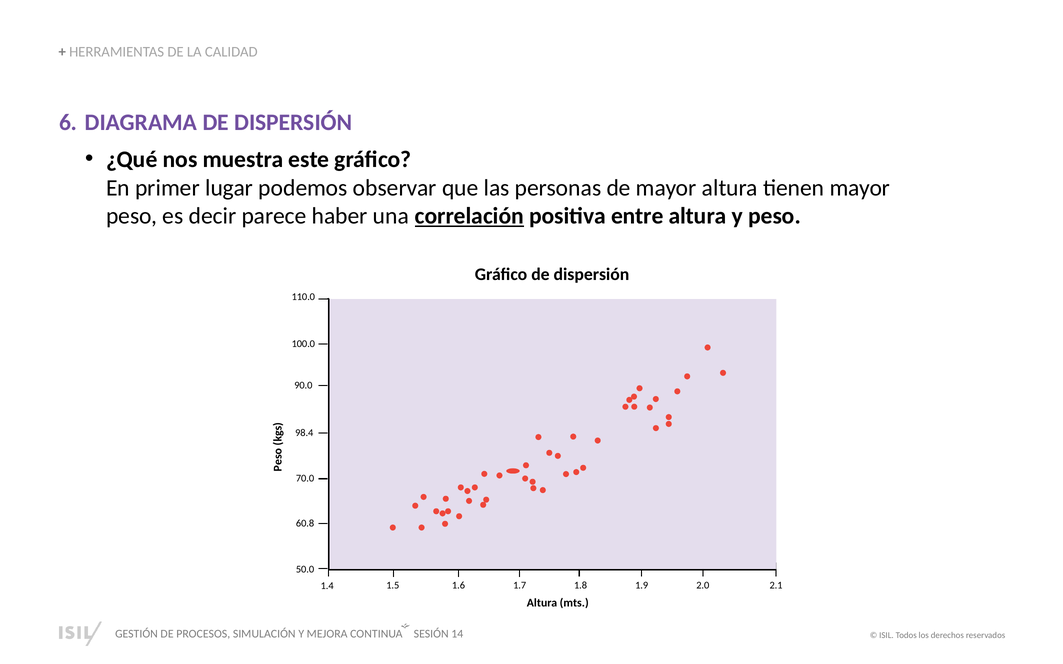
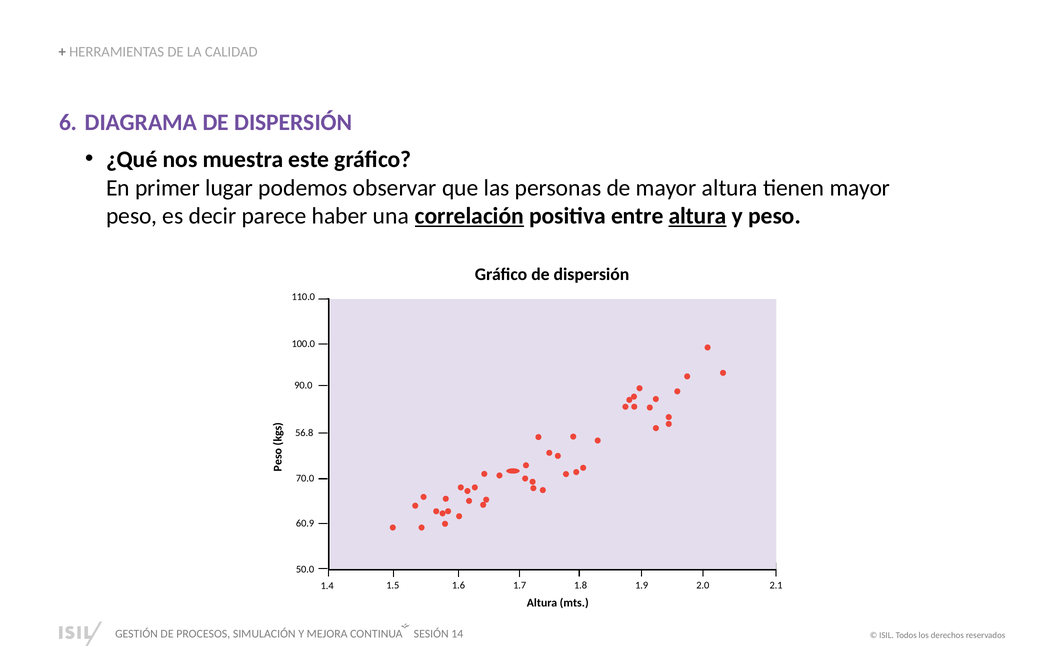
altura underline: none -> present (698, 216)
98.4: 98.4 -> 56.8 (304, 433)
60.8: 60.8 -> 60.9 (305, 523)
